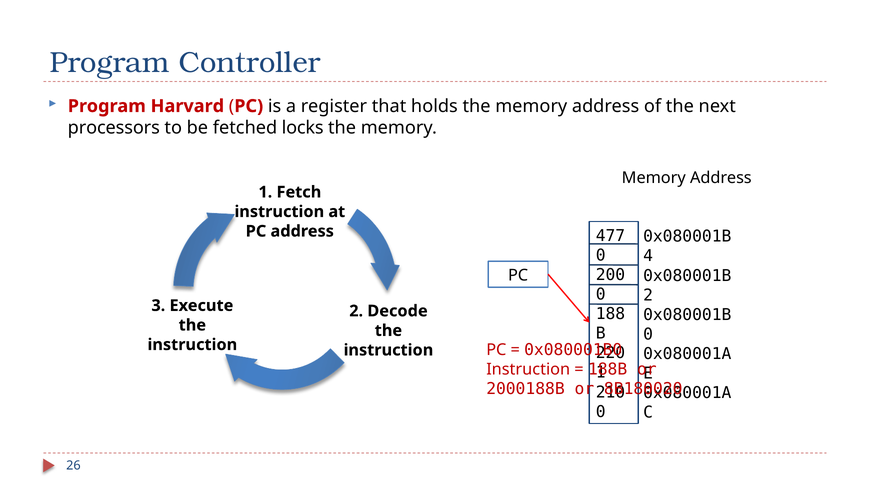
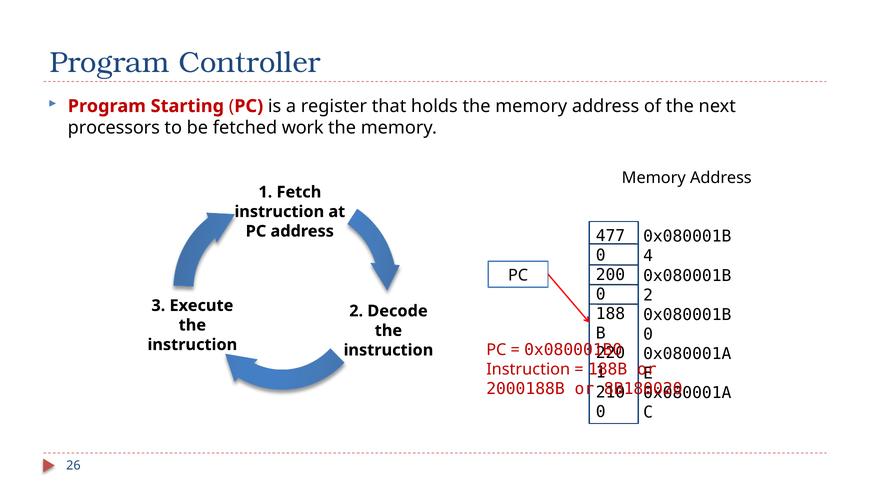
Harvard: Harvard -> Starting (187, 106)
locks: locks -> work (303, 128)
